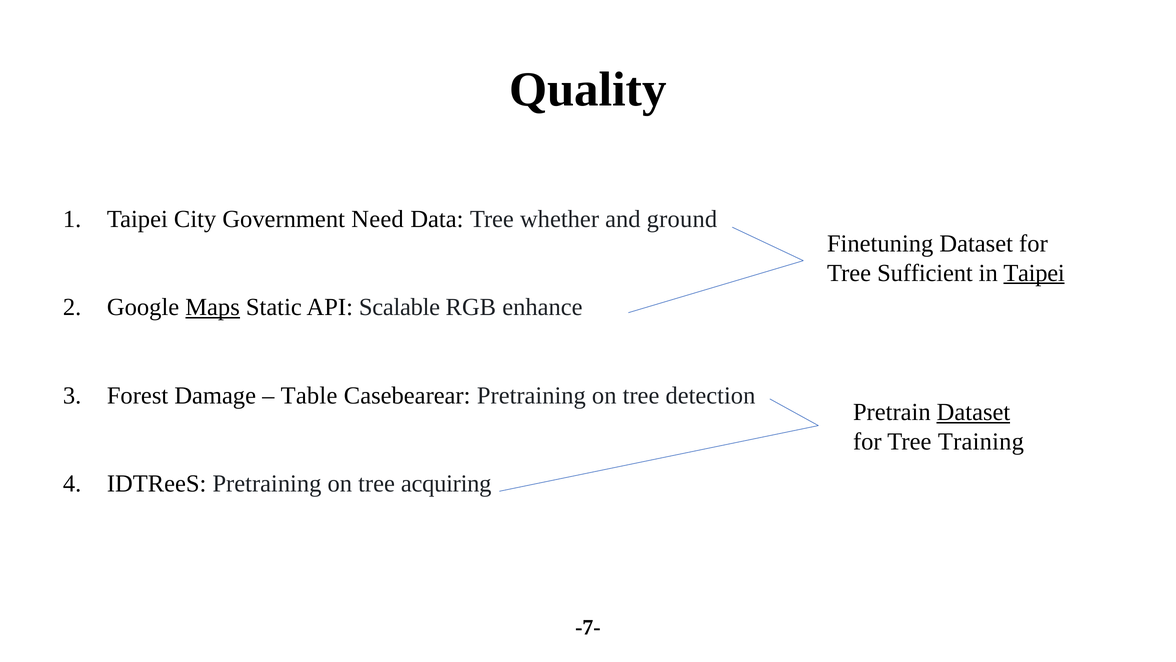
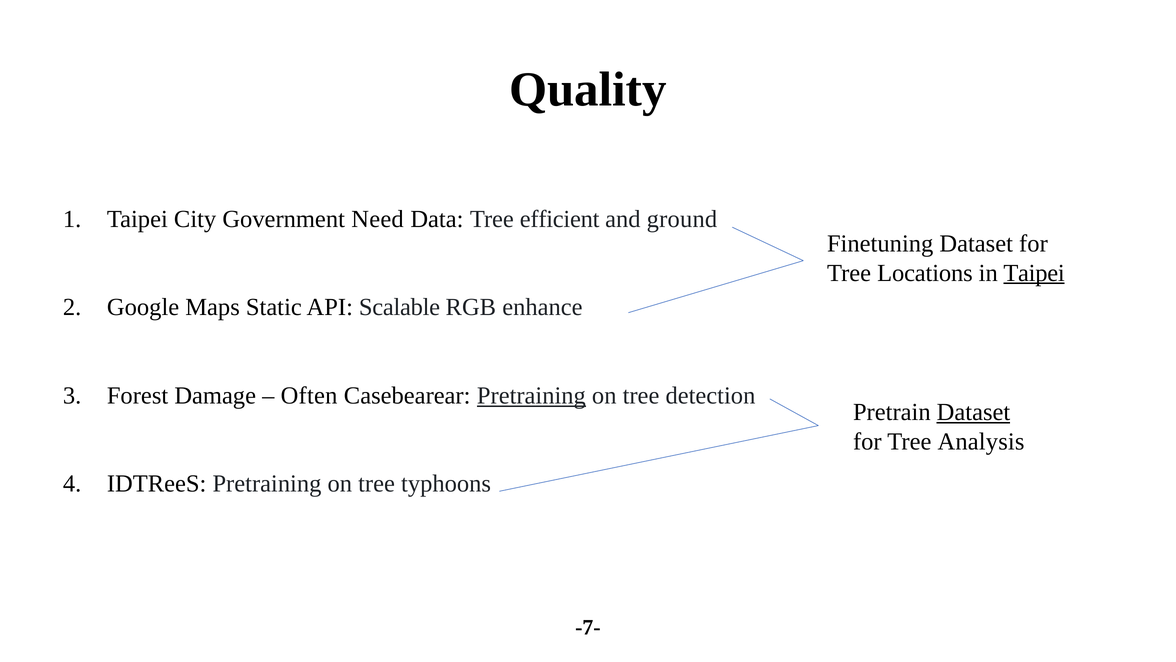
whether: whether -> efficient (560, 219)
Sufficient: Sufficient -> Locations (925, 273)
Maps underline: present -> none (213, 307)
Table: Table -> Often (309, 395)
Pretraining underline: none -> present (531, 395)
Training: Training -> Analysis (981, 441)
acquiring: acquiring -> typhoons (446, 483)
